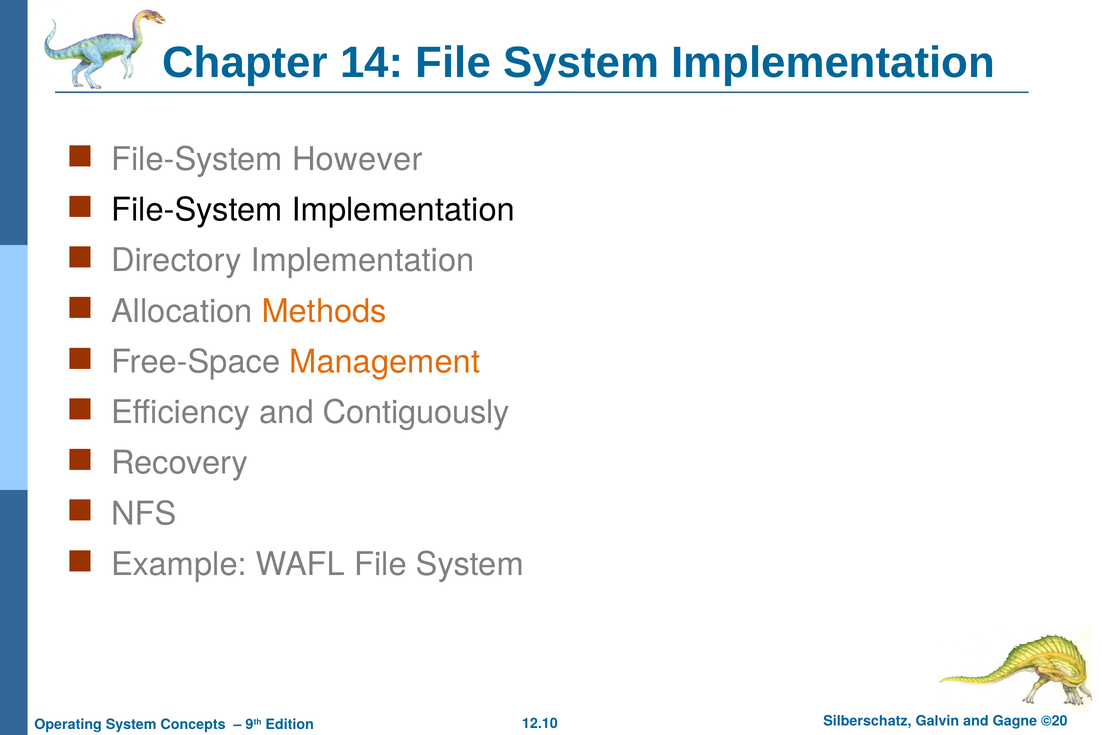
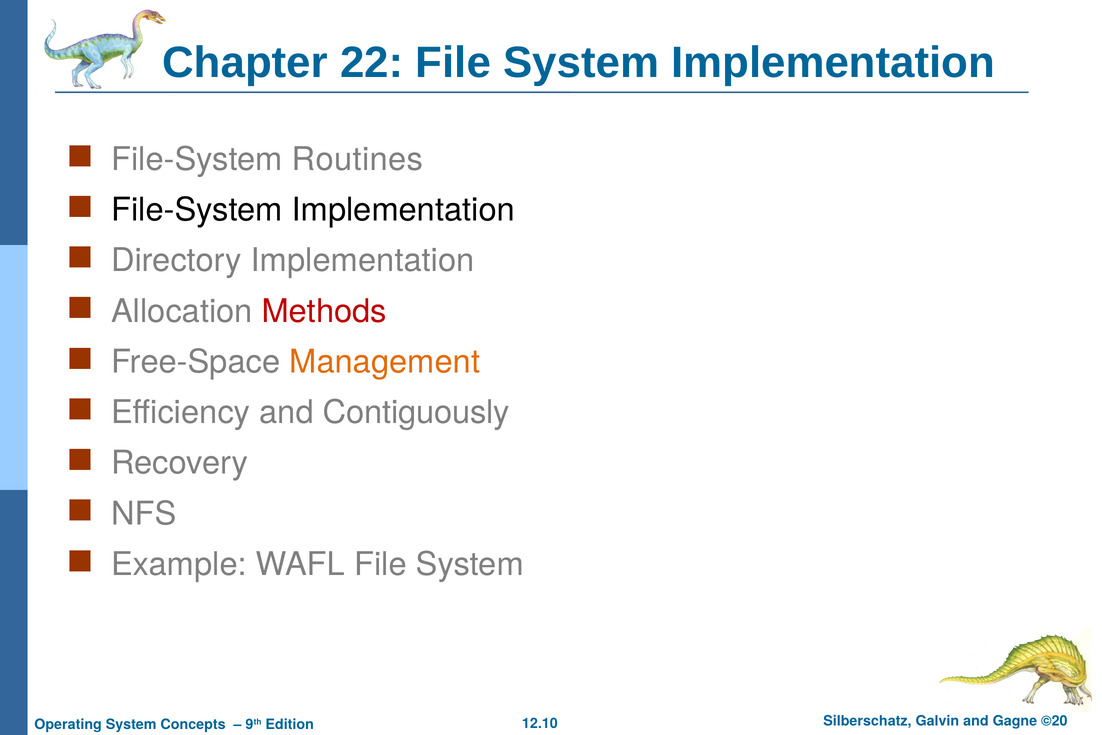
14: 14 -> 22 (372, 63)
However: However -> Routines (357, 159)
Methods colour: orange -> red (324, 311)
